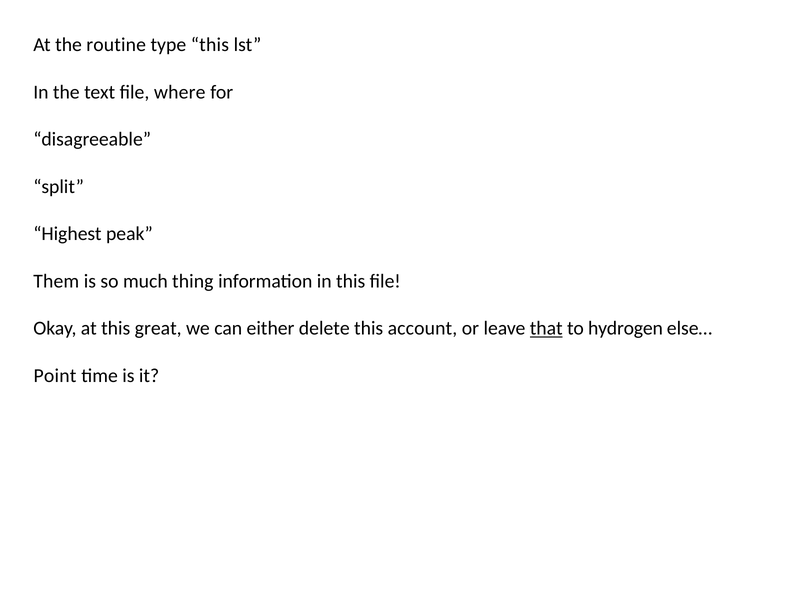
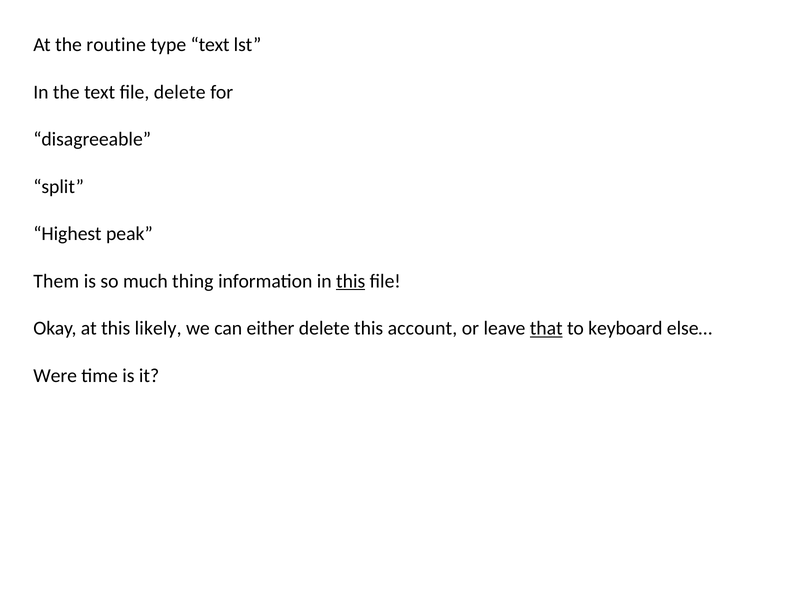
type this: this -> text (210, 45)
file where: where -> delete (180, 92)
this underline: none -> present (351, 281)
great: great -> likely (158, 328)
hydrogen: hydrogen -> keyboard (625, 328)
Point: Point -> Were (55, 376)
